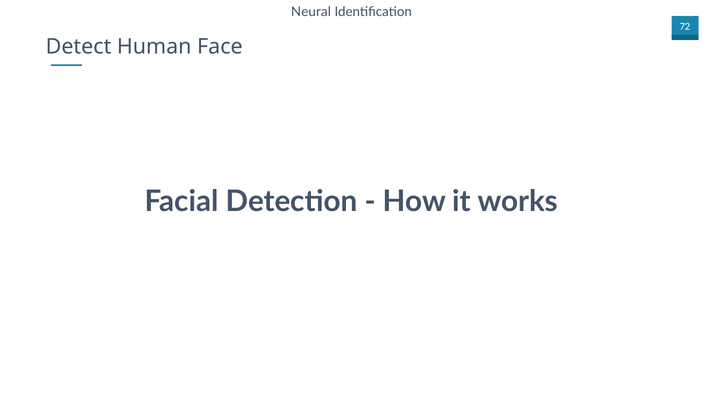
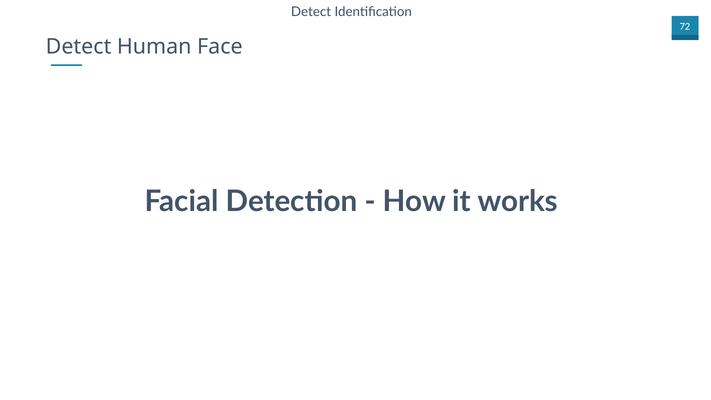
Neural: Neural -> Detect (311, 12)
